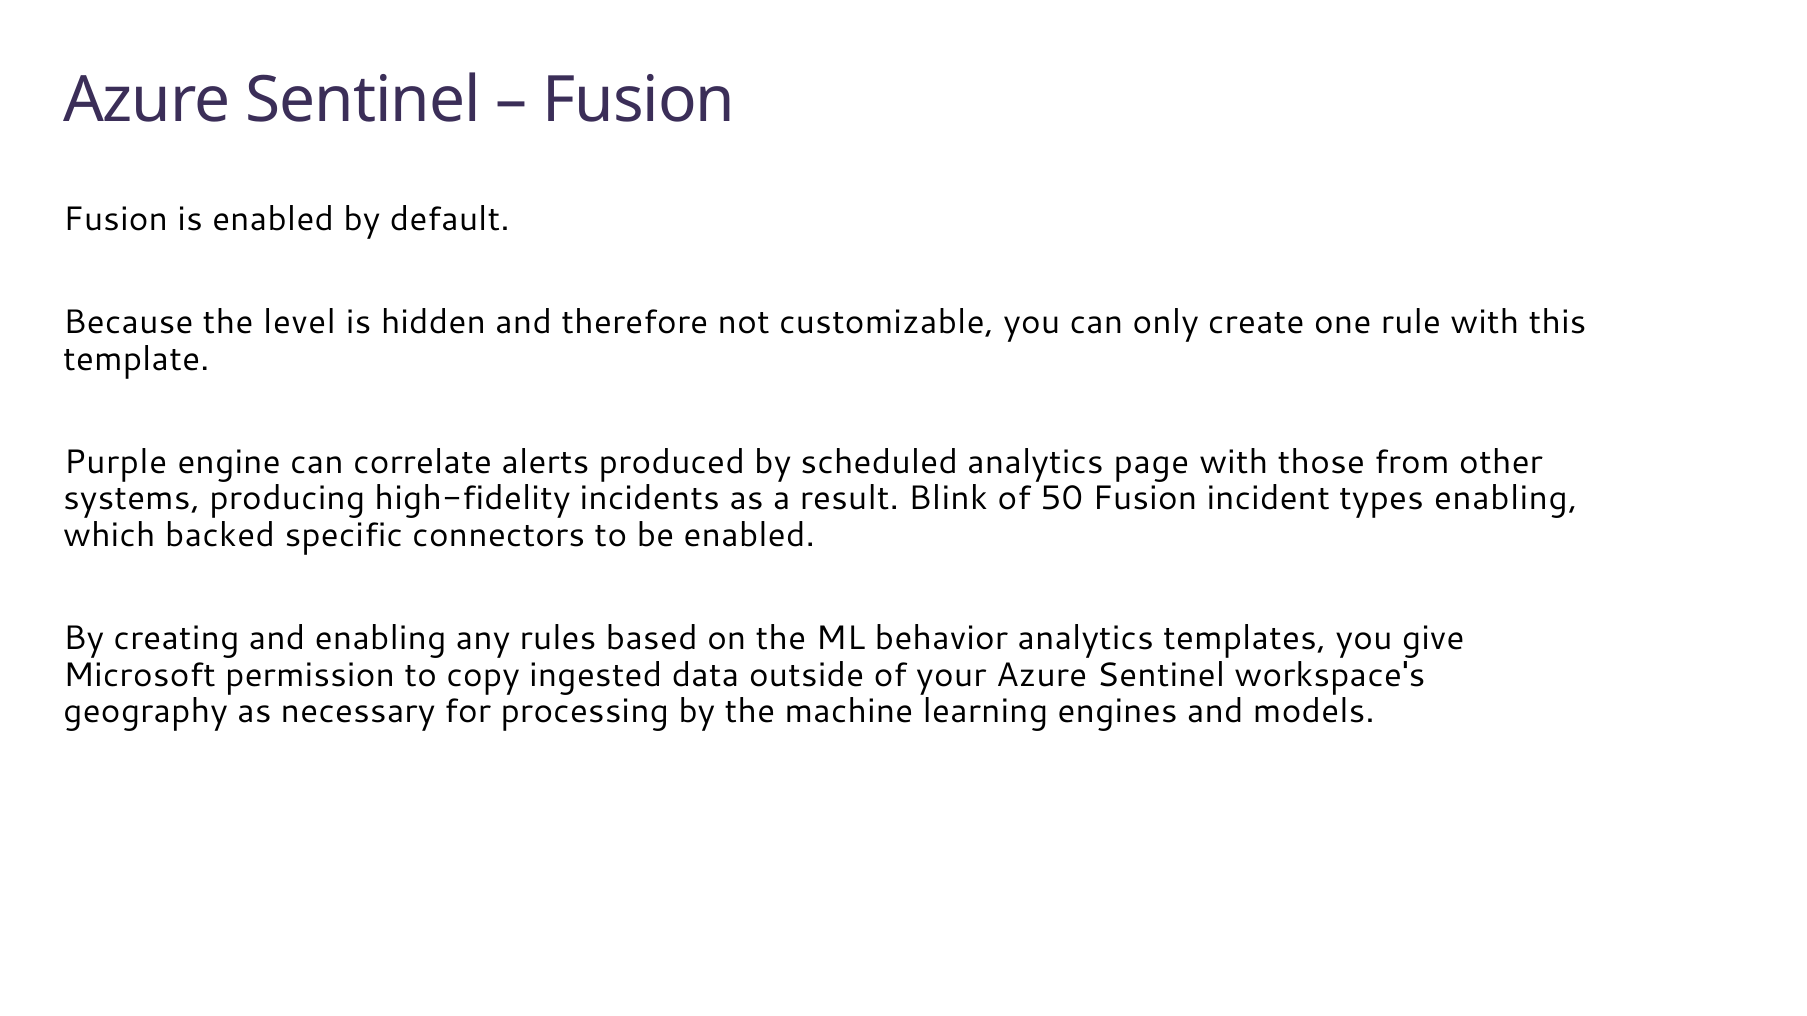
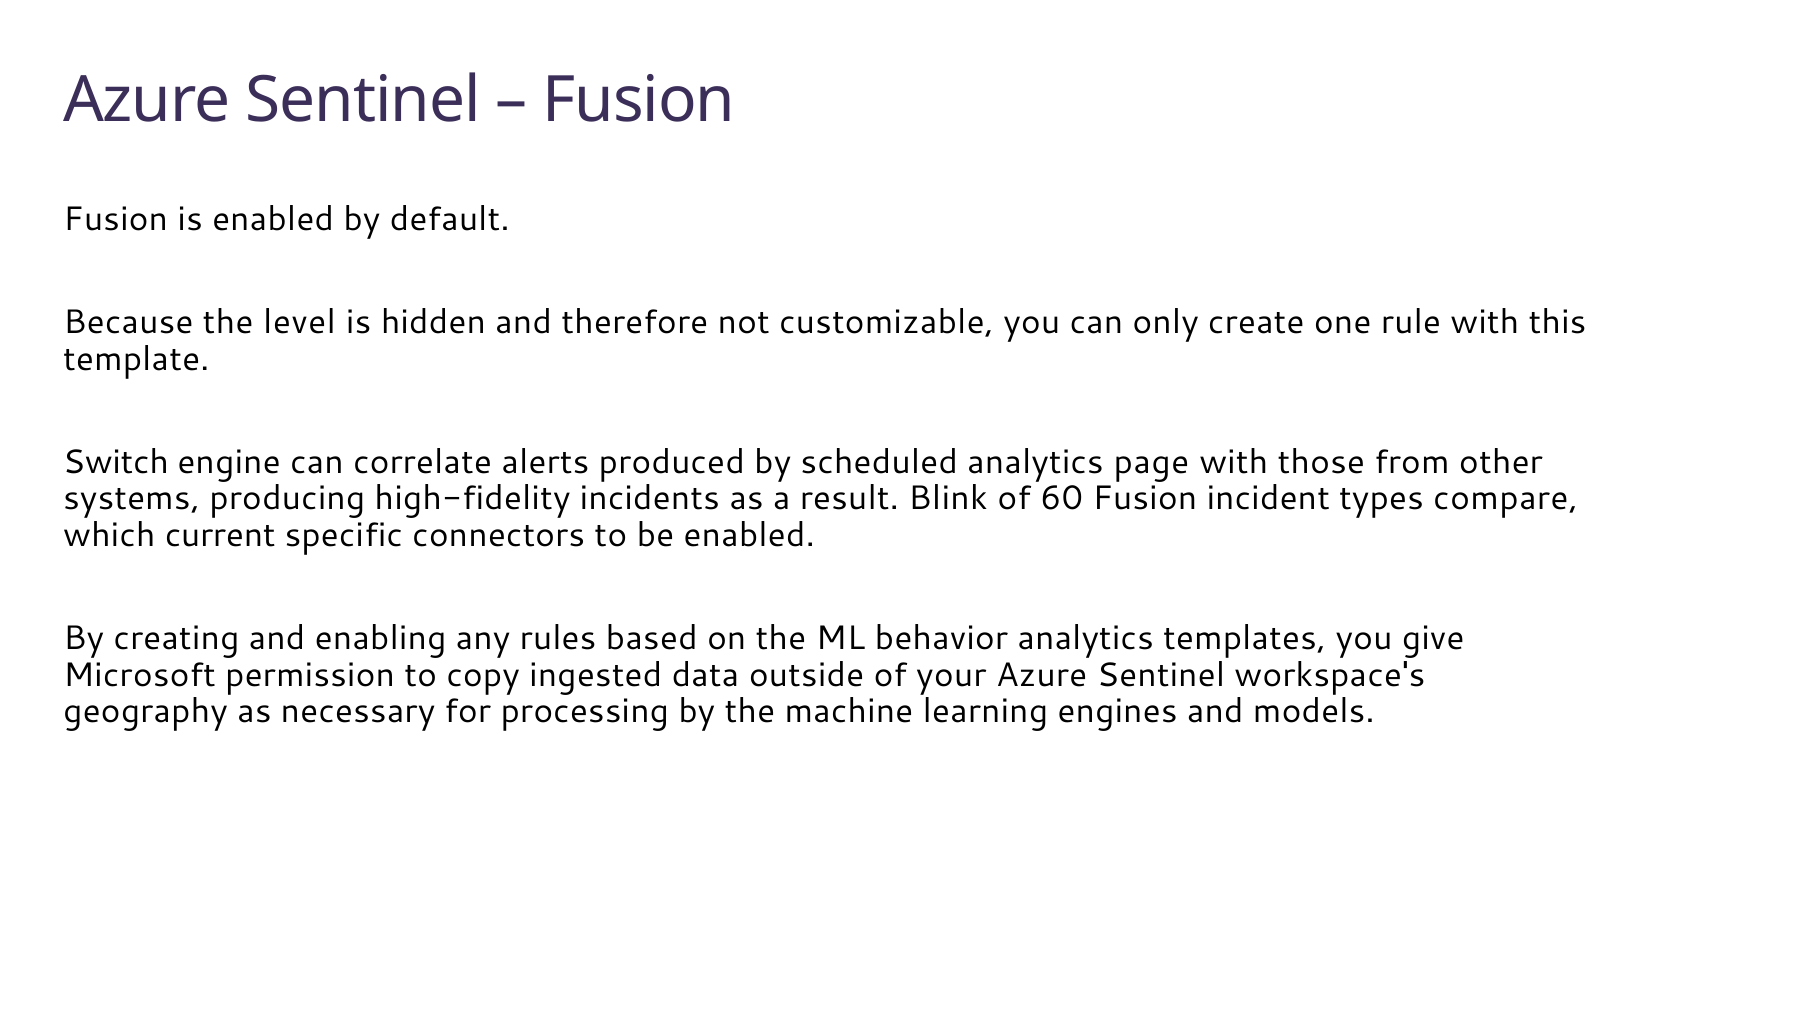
Purple: Purple -> Switch (116, 462)
50: 50 -> 60 (1062, 499)
types enabling: enabling -> compare (1506, 499)
backed: backed -> current (220, 535)
